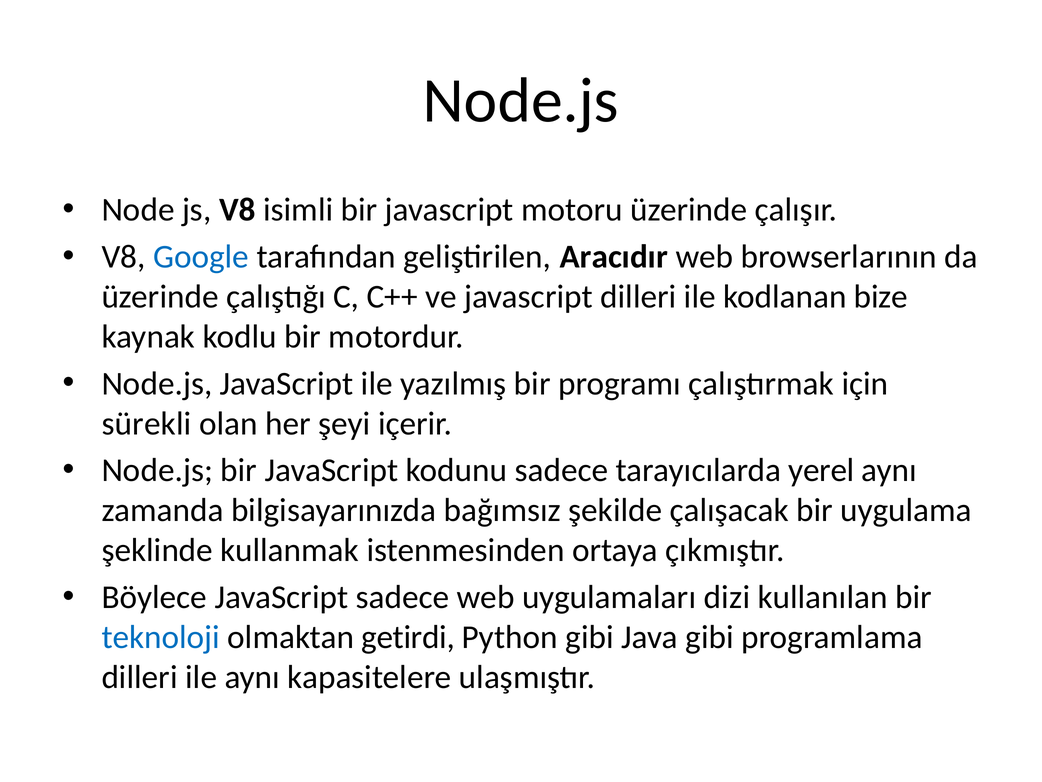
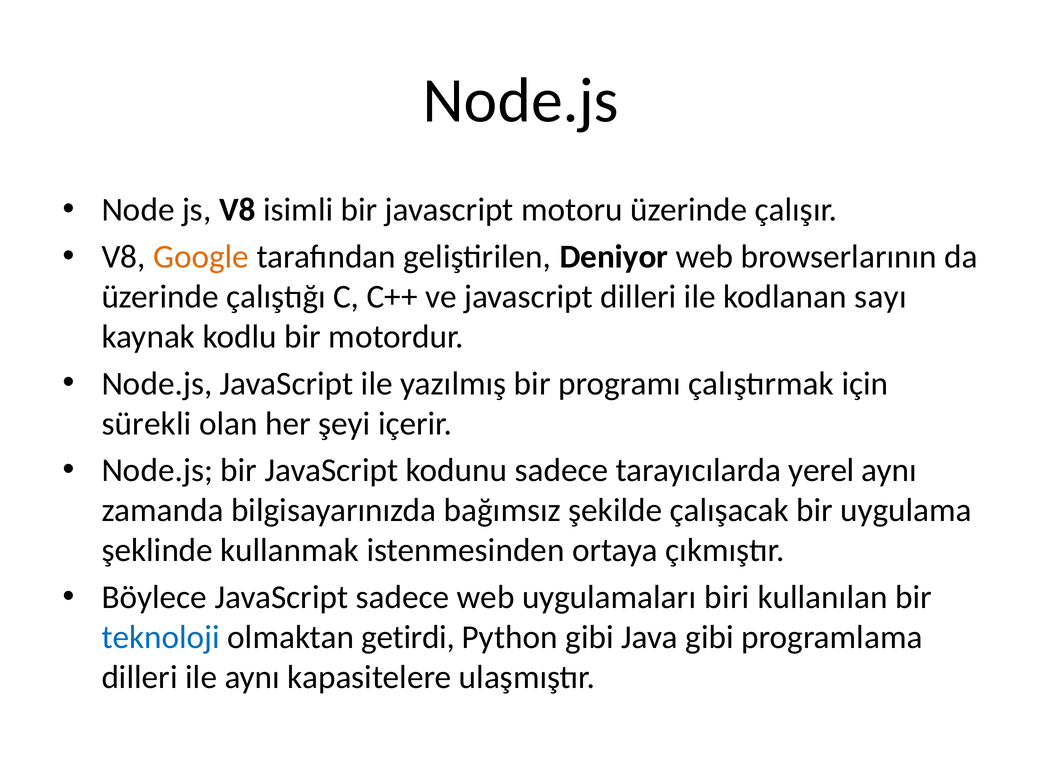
Google colour: blue -> orange (201, 257)
Aracıdır: Aracıdır -> Deniyor (614, 257)
bize: bize -> sayı (881, 297)
dizi: dizi -> biri (727, 597)
